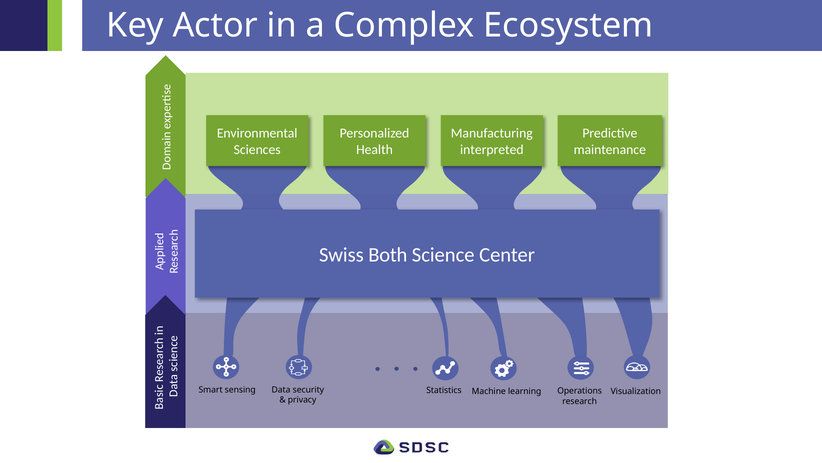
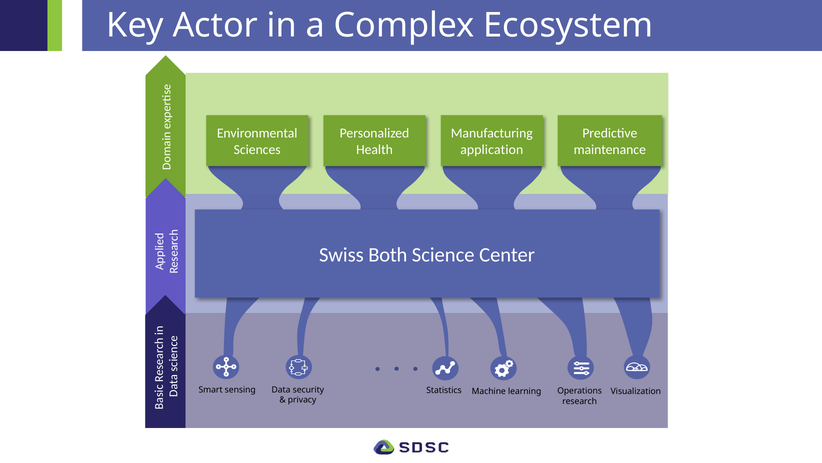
interpreted: interpreted -> application (492, 150)
